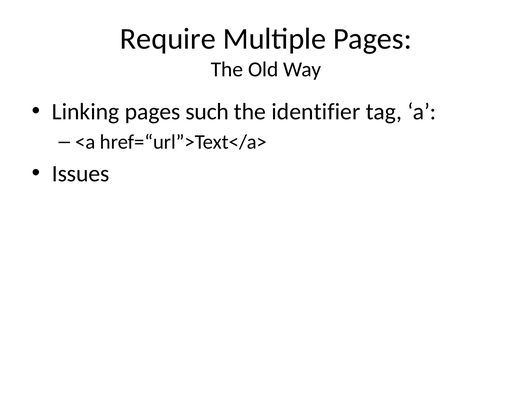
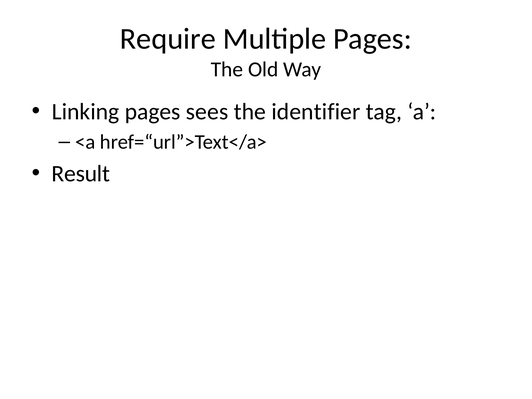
such: such -> sees (207, 112)
Issues: Issues -> Result (81, 174)
